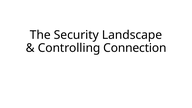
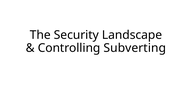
Connection: Connection -> Subverting (135, 48)
